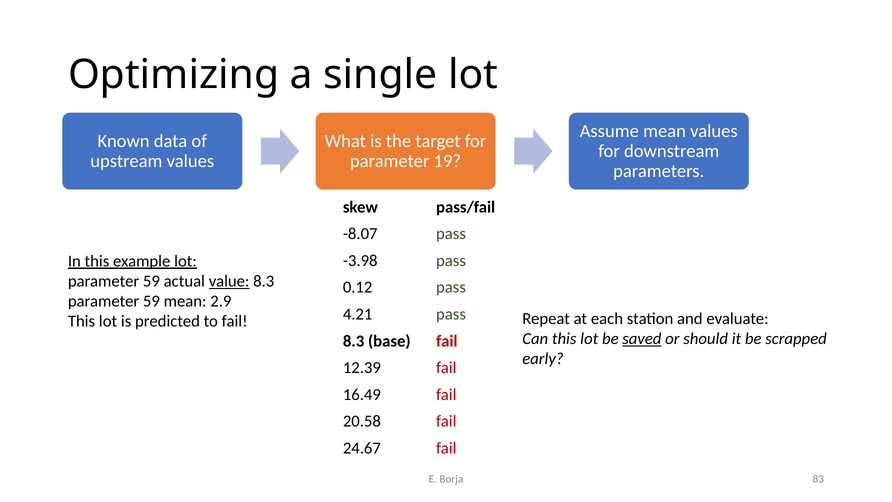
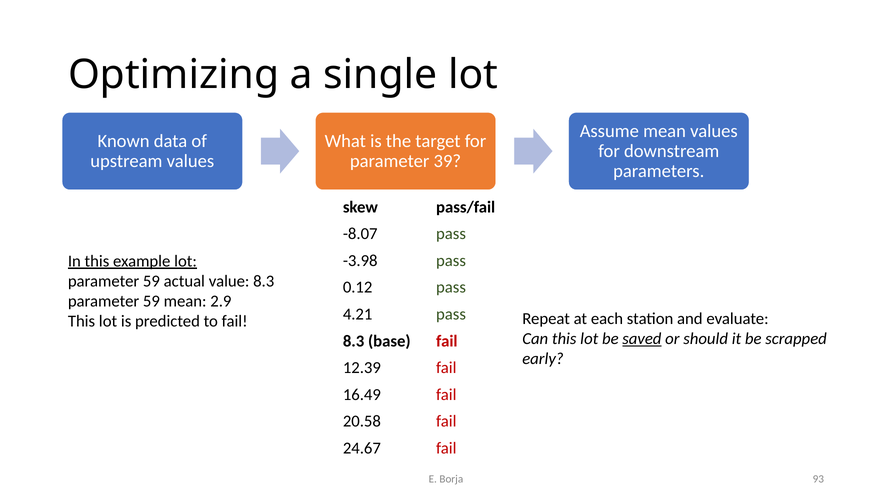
19: 19 -> 39 (447, 161)
value underline: present -> none (229, 281)
83: 83 -> 93 (818, 479)
